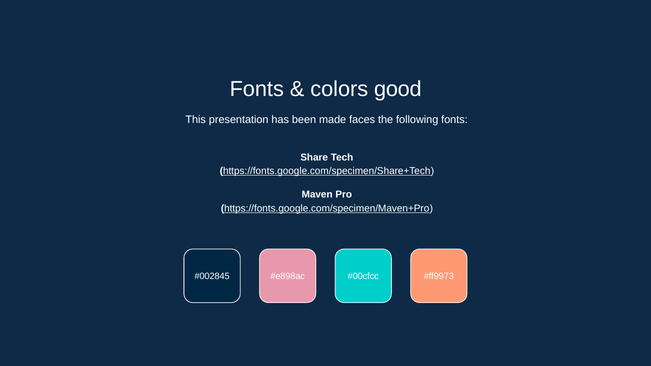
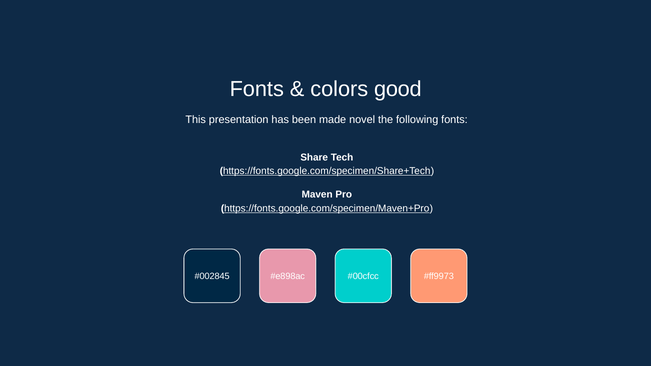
faces: faces -> novel (362, 120)
